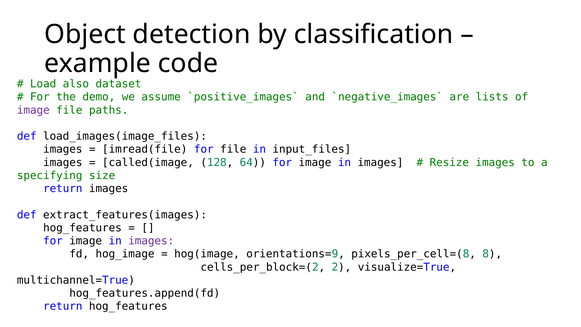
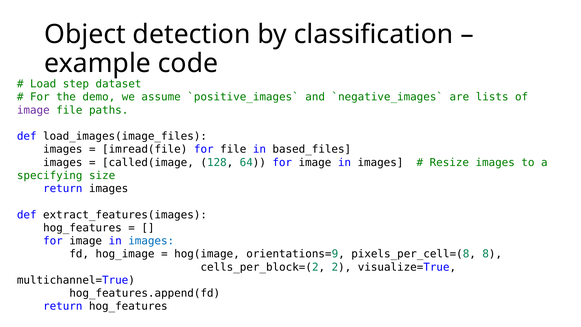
also: also -> step (76, 84)
input_files: input_files -> based_files (312, 149)
images colour: purple -> blue (151, 241)
